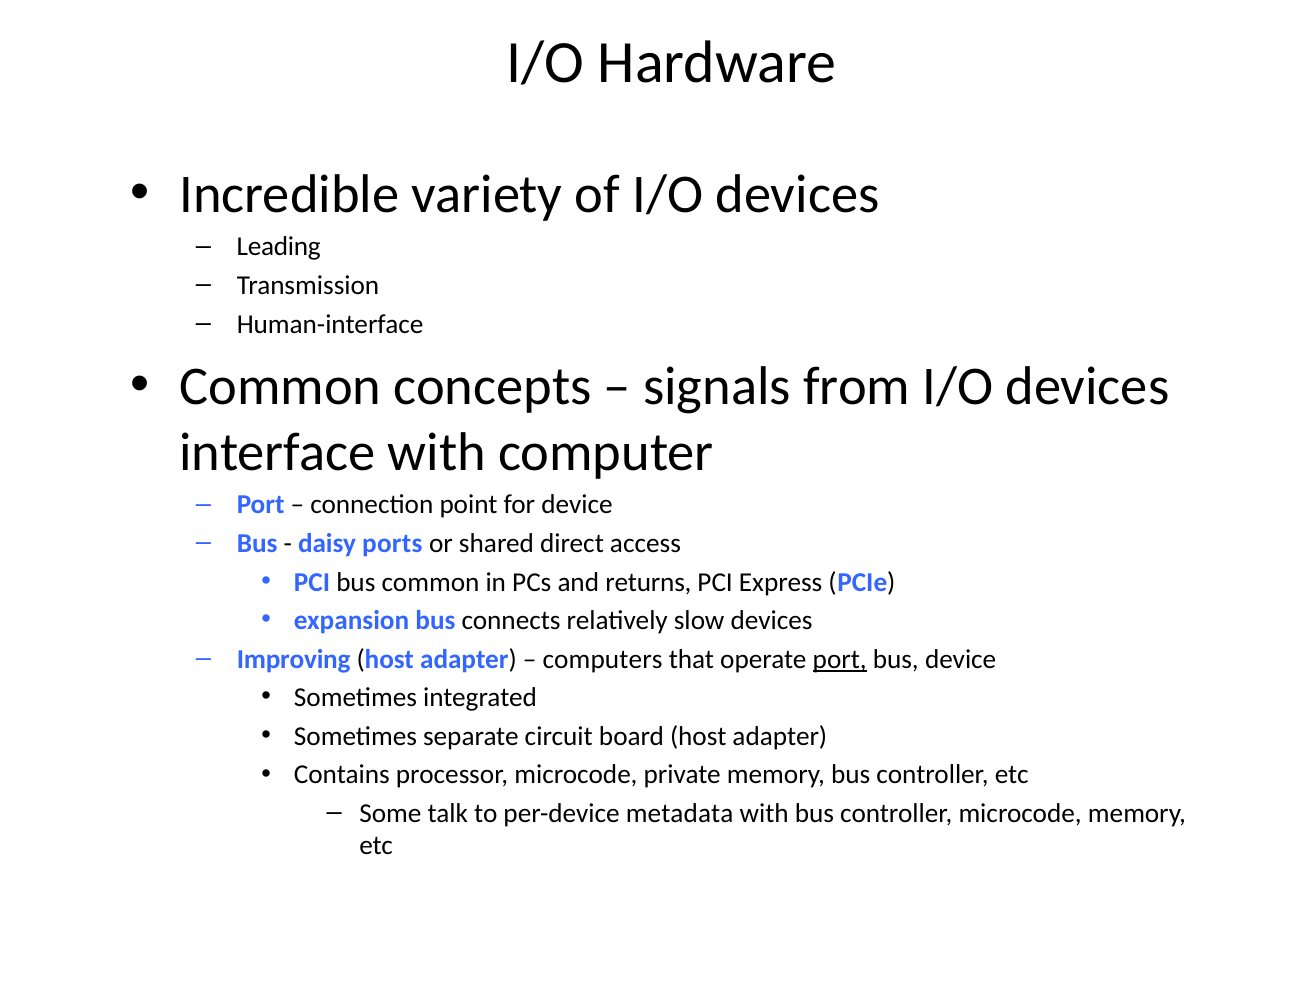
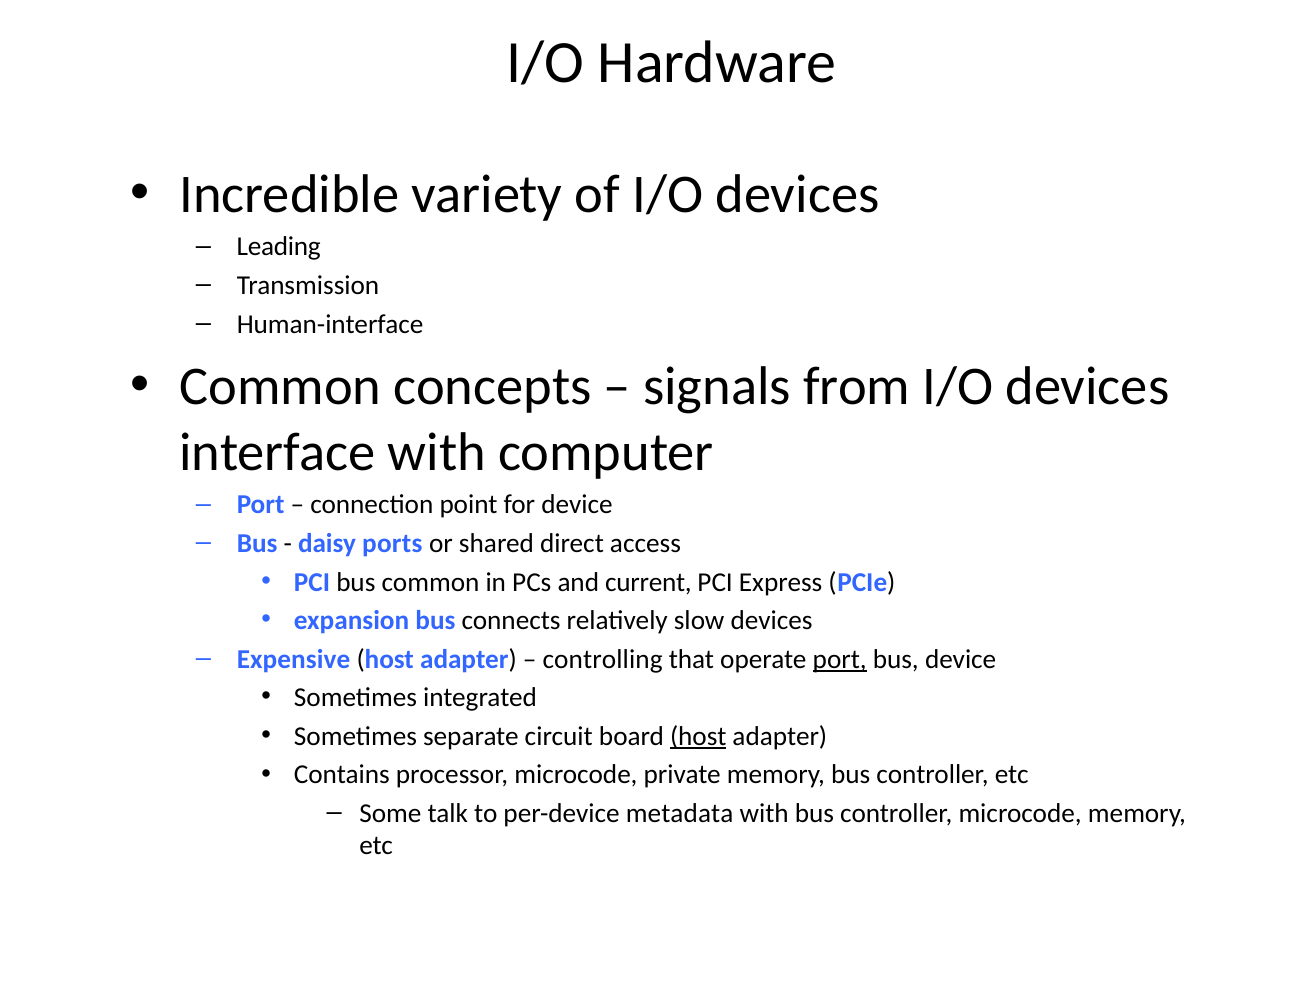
returns: returns -> current (648, 582)
Improving: Improving -> Expensive (294, 659)
computers: computers -> controlling (603, 659)
host underline: none -> present (698, 736)
